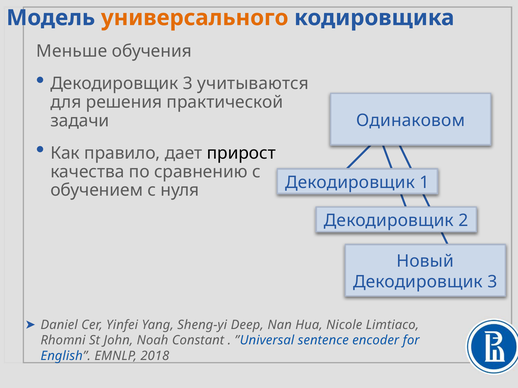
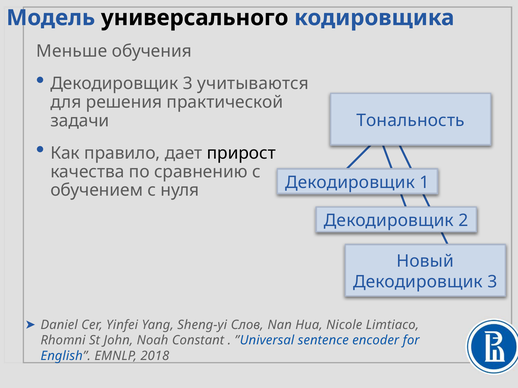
универсального colour: orange -> black (195, 18)
Одинаковом: Одинаковом -> Тональность (411, 120)
Deep: Deep -> Слов (247, 325)
